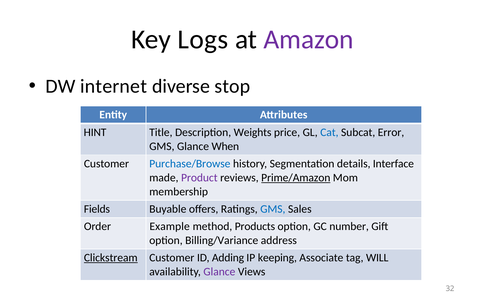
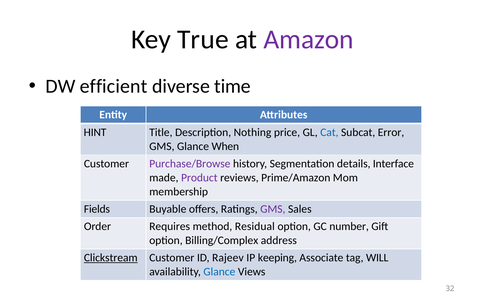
Logs: Logs -> True (203, 39)
internet: internet -> efficient (114, 86)
stop: stop -> time (232, 86)
Weights: Weights -> Nothing (253, 132)
Purchase/Browse colour: blue -> purple (190, 164)
Prime/Amazon underline: present -> none (296, 178)
GMS colour: blue -> purple (273, 209)
Example: Example -> Requires (170, 227)
Products: Products -> Residual (255, 227)
Billing/Variance: Billing/Variance -> Billing/Complex (222, 241)
Adding: Adding -> Rajeev (228, 258)
Glance colour: purple -> blue (219, 272)
